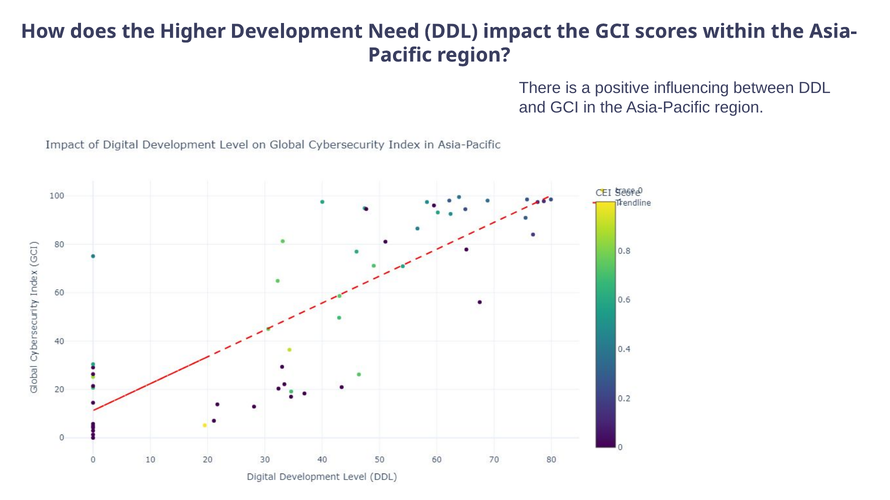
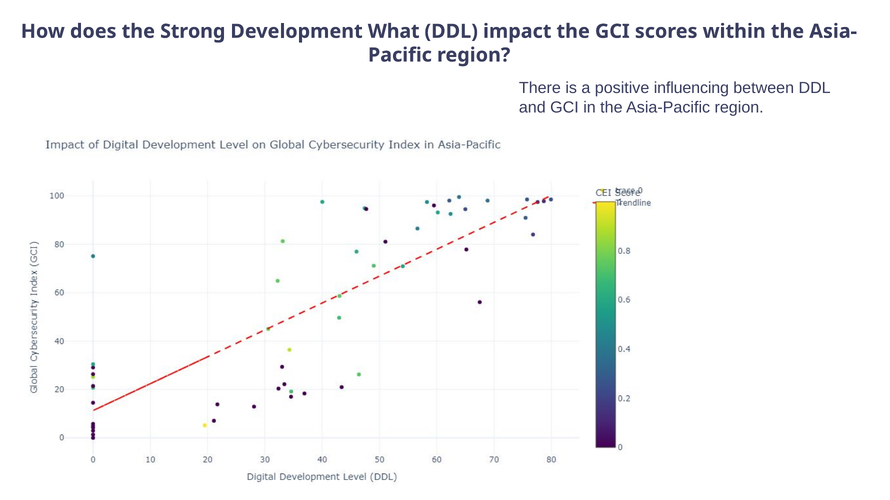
Higher: Higher -> Strong (193, 31)
Need: Need -> What (394, 31)
